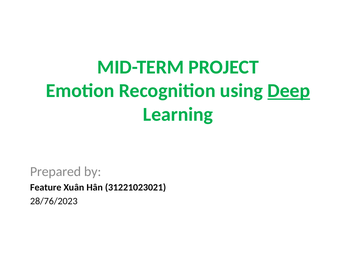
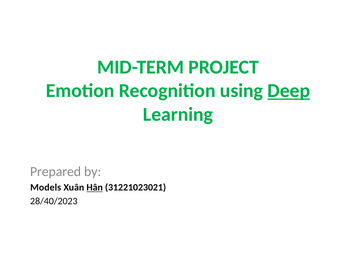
Feature: Feature -> Models (46, 188)
Hân underline: none -> present (95, 188)
28/76/2023: 28/76/2023 -> 28/40/2023 (54, 202)
